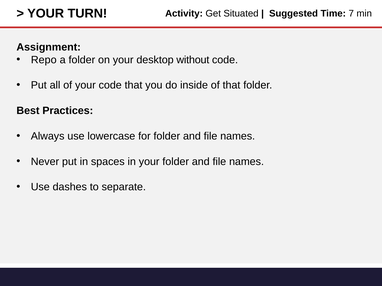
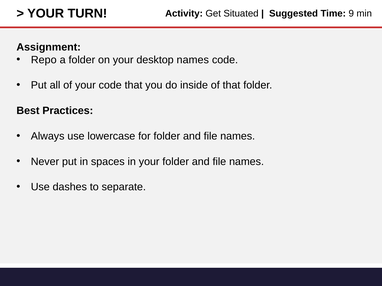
7: 7 -> 9 (351, 13)
desktop without: without -> names (193, 60)
